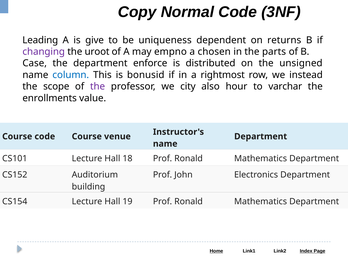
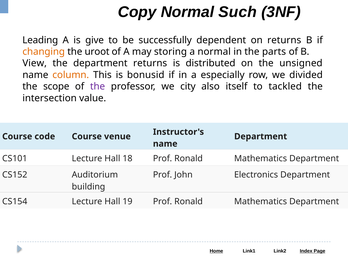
Normal Code: Code -> Such (238, 12)
uniqueness: uniqueness -> successfully (165, 40)
changing colour: purple -> orange (44, 52)
empno: empno -> storing (170, 52)
a chosen: chosen -> normal (214, 52)
Case: Case -> View (35, 63)
department enforce: enforce -> returns (150, 63)
column colour: blue -> orange (71, 75)
rightmost: rightmost -> especially (223, 75)
instead: instead -> divided (306, 75)
hour: hour -> itself (237, 86)
varchar: varchar -> tackled (285, 86)
enrollments: enrollments -> intersection (50, 98)
